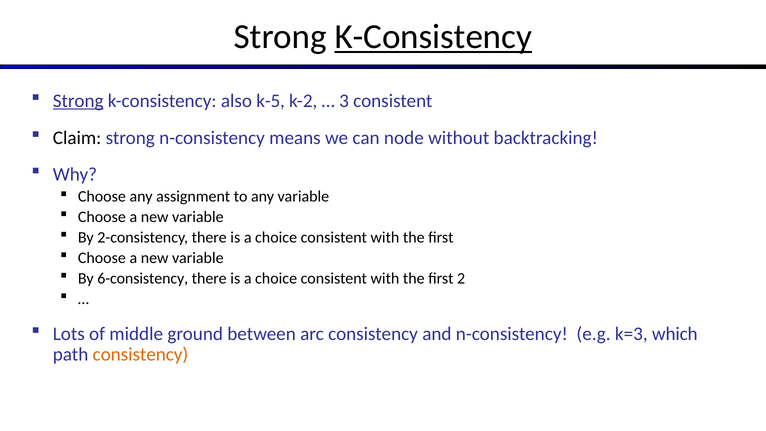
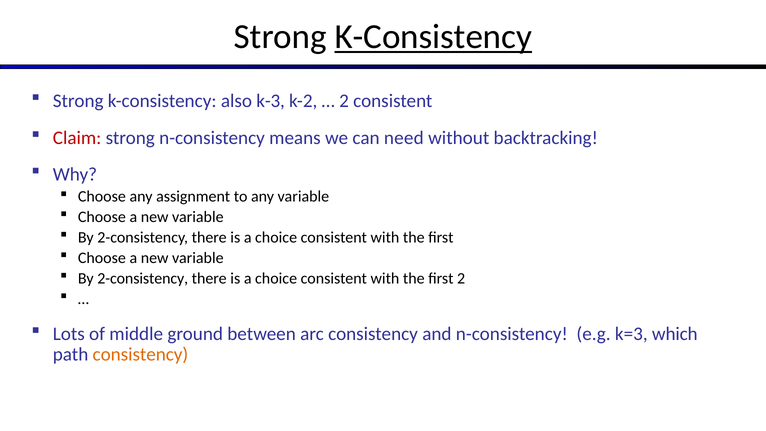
Strong underline: present -> none (78, 101)
k-5: k-5 -> k-3 (271, 101)
3: 3 -> 2 (344, 101)
Claim colour: black -> red (77, 138)
node: node -> need (404, 138)
6-consistency: 6-consistency -> 2-consistency (143, 278)
